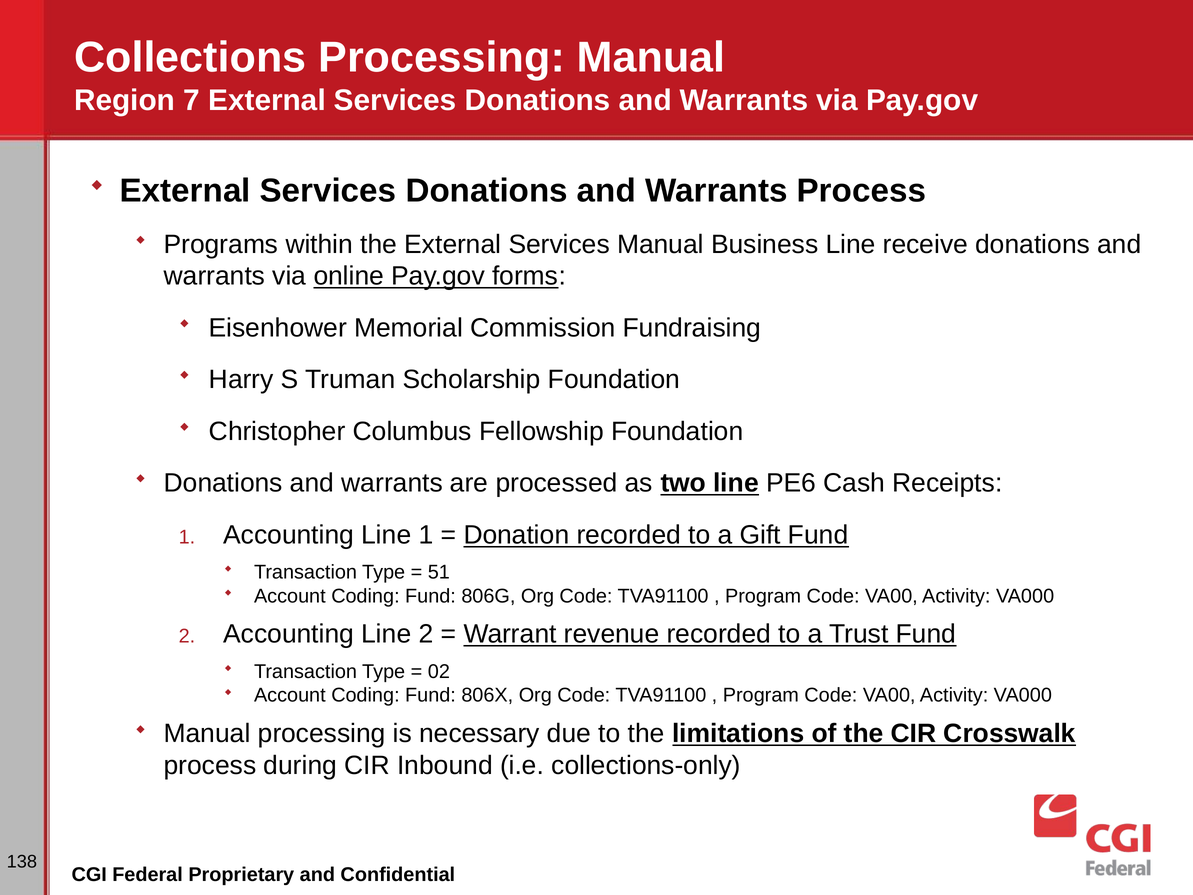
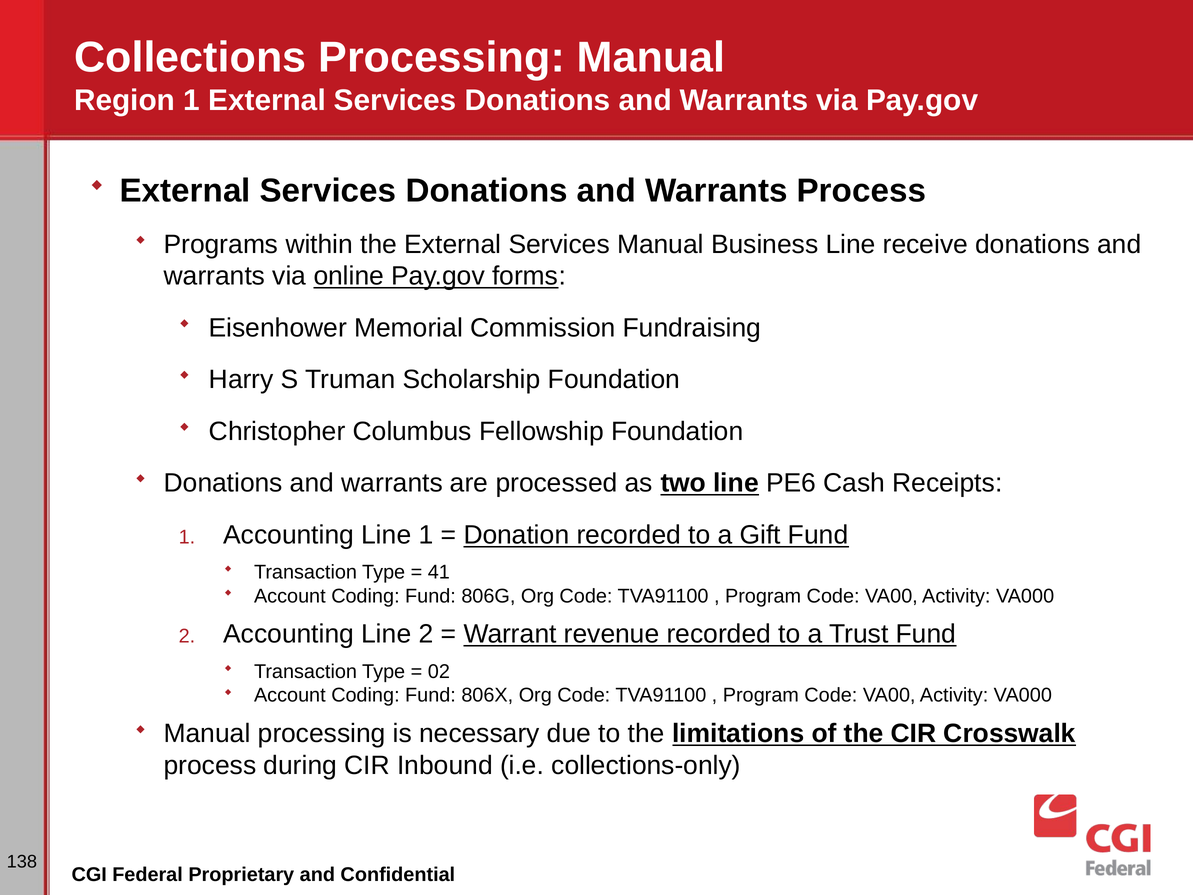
Region 7: 7 -> 1 (191, 101)
51: 51 -> 41 (439, 572)
